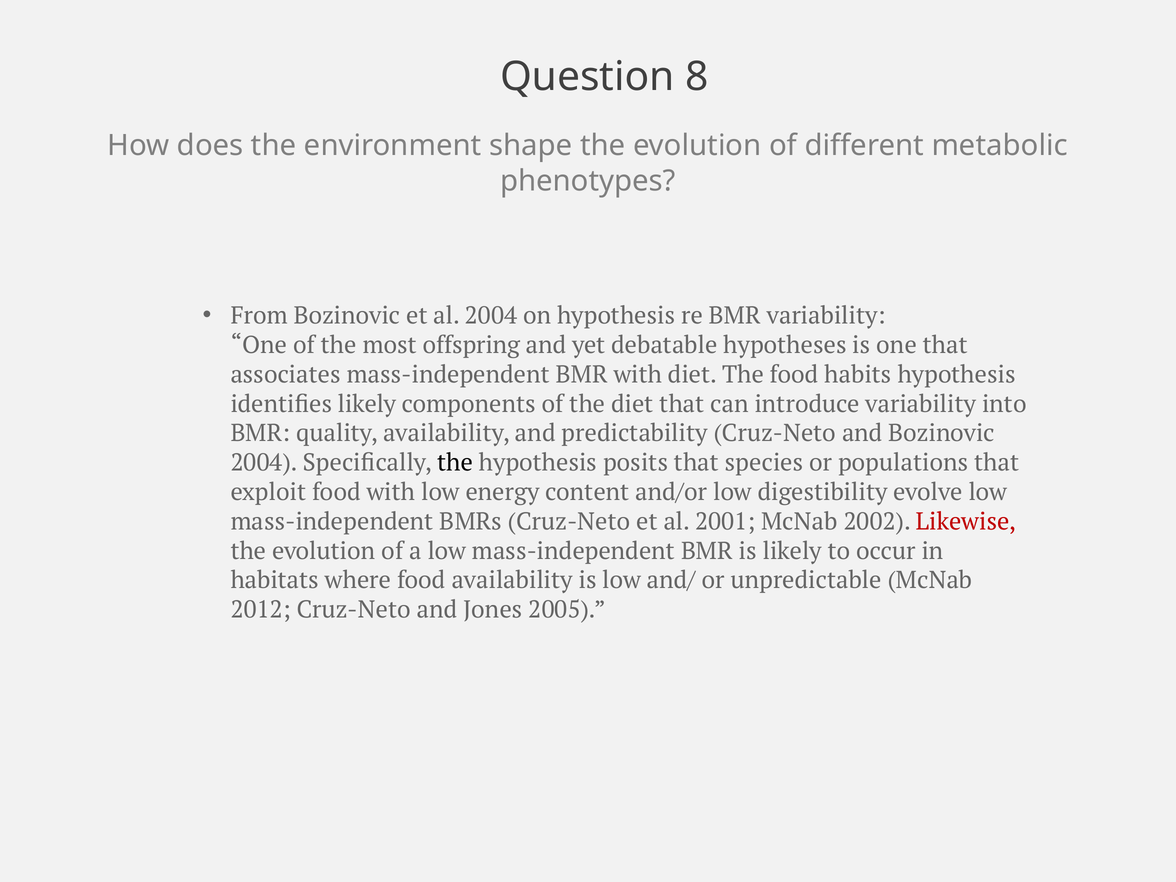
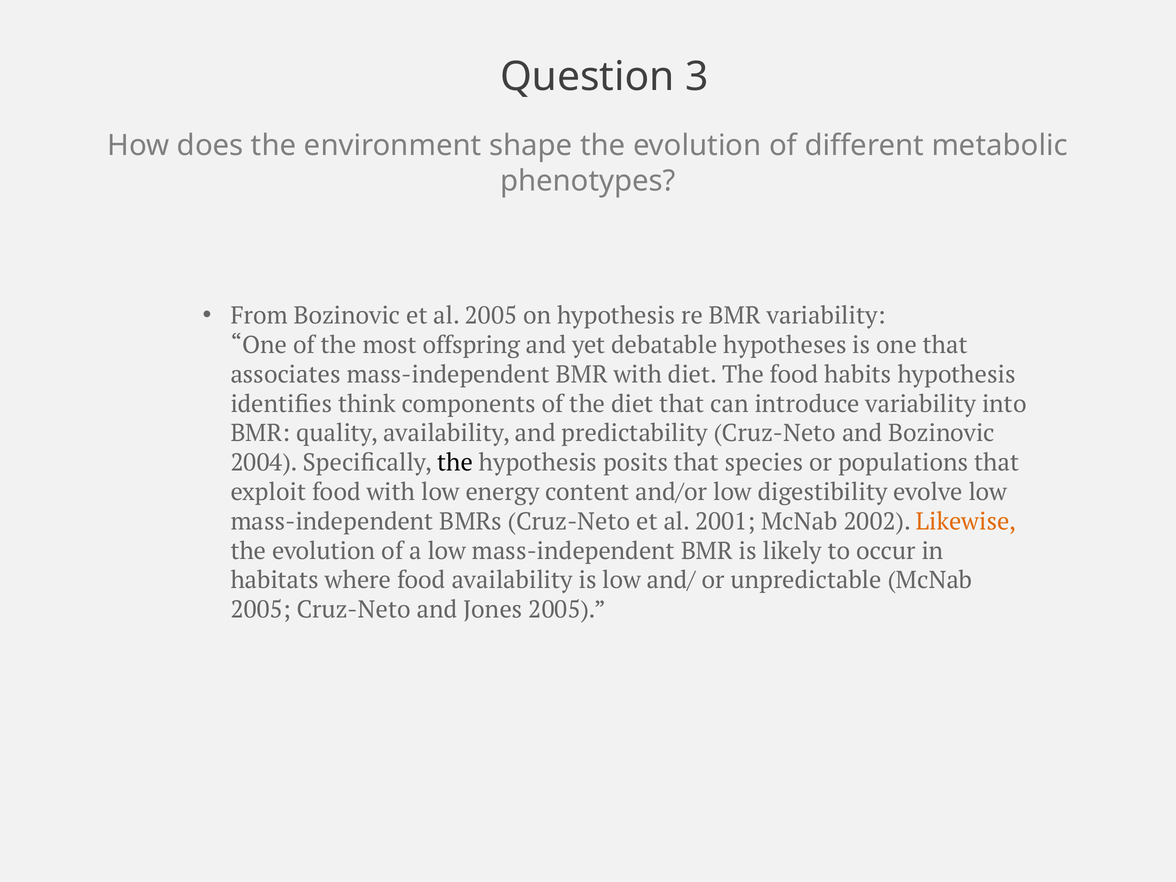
8: 8 -> 3 (697, 77)
al 2004: 2004 -> 2005 (491, 316)
identifies likely: likely -> think (367, 404)
Likewise colour: red -> orange (966, 522)
2012: 2012 -> 2005 (261, 610)
